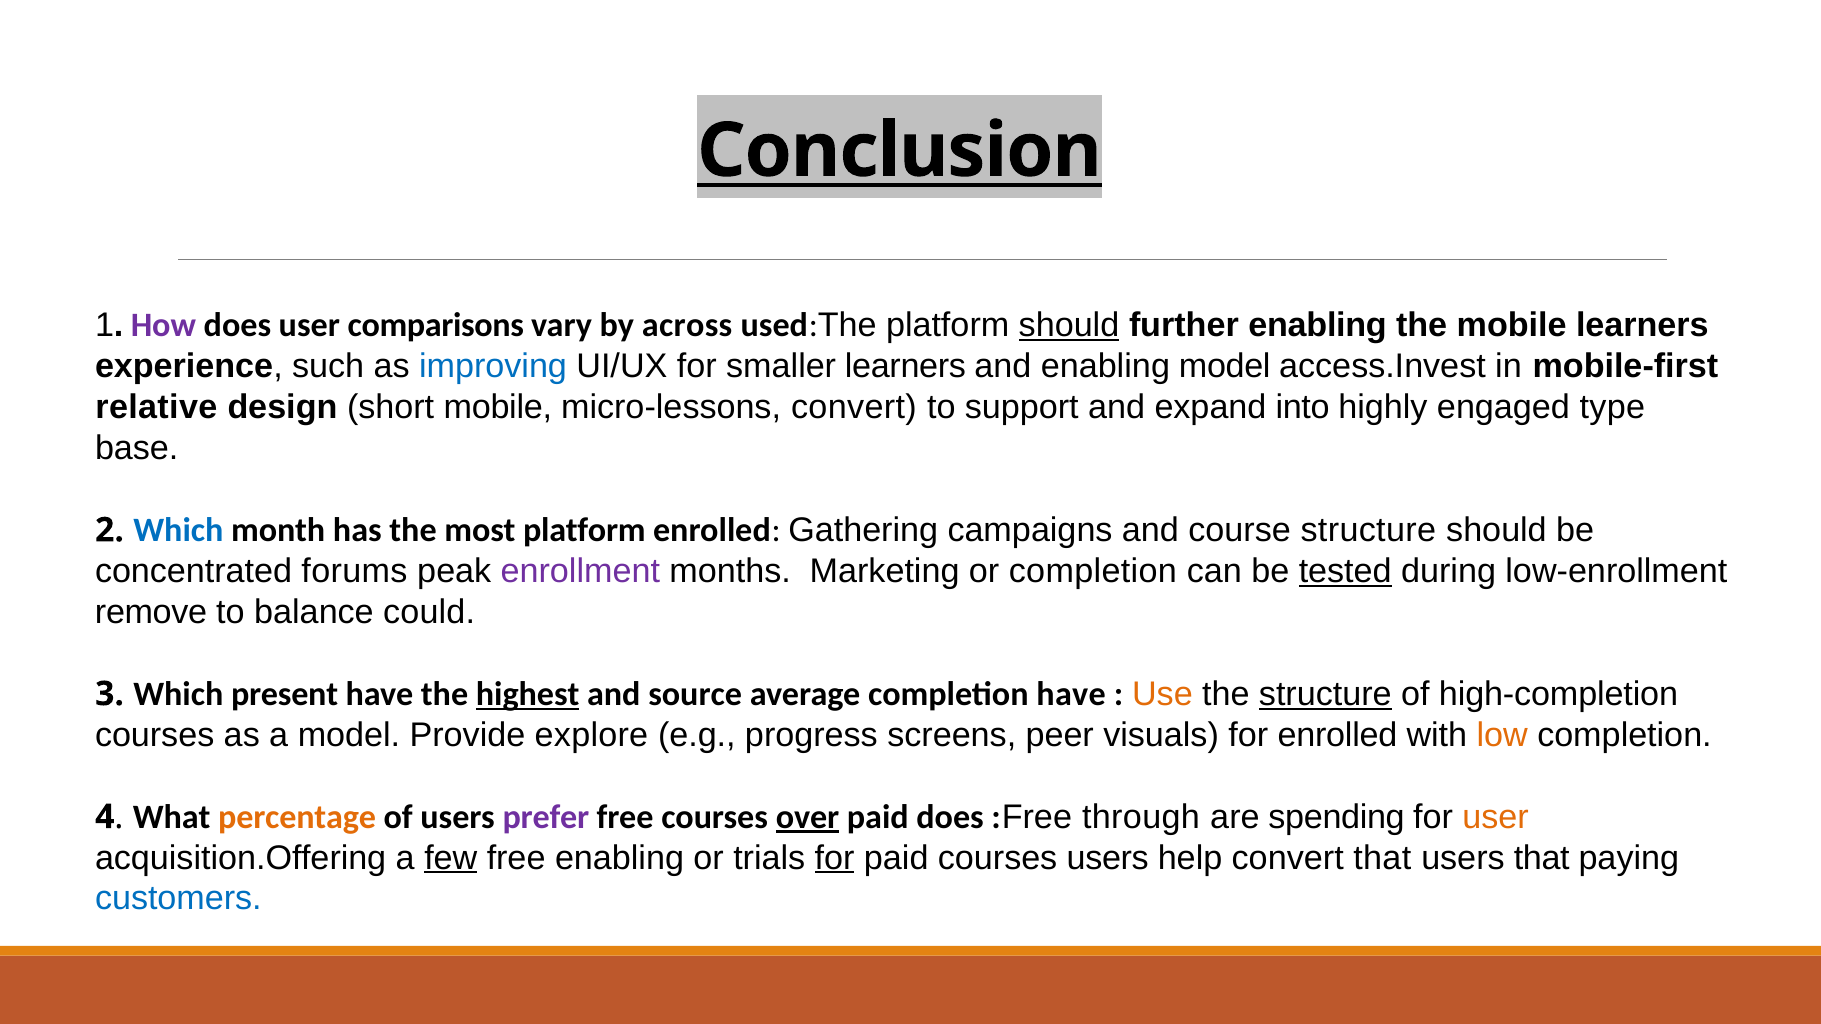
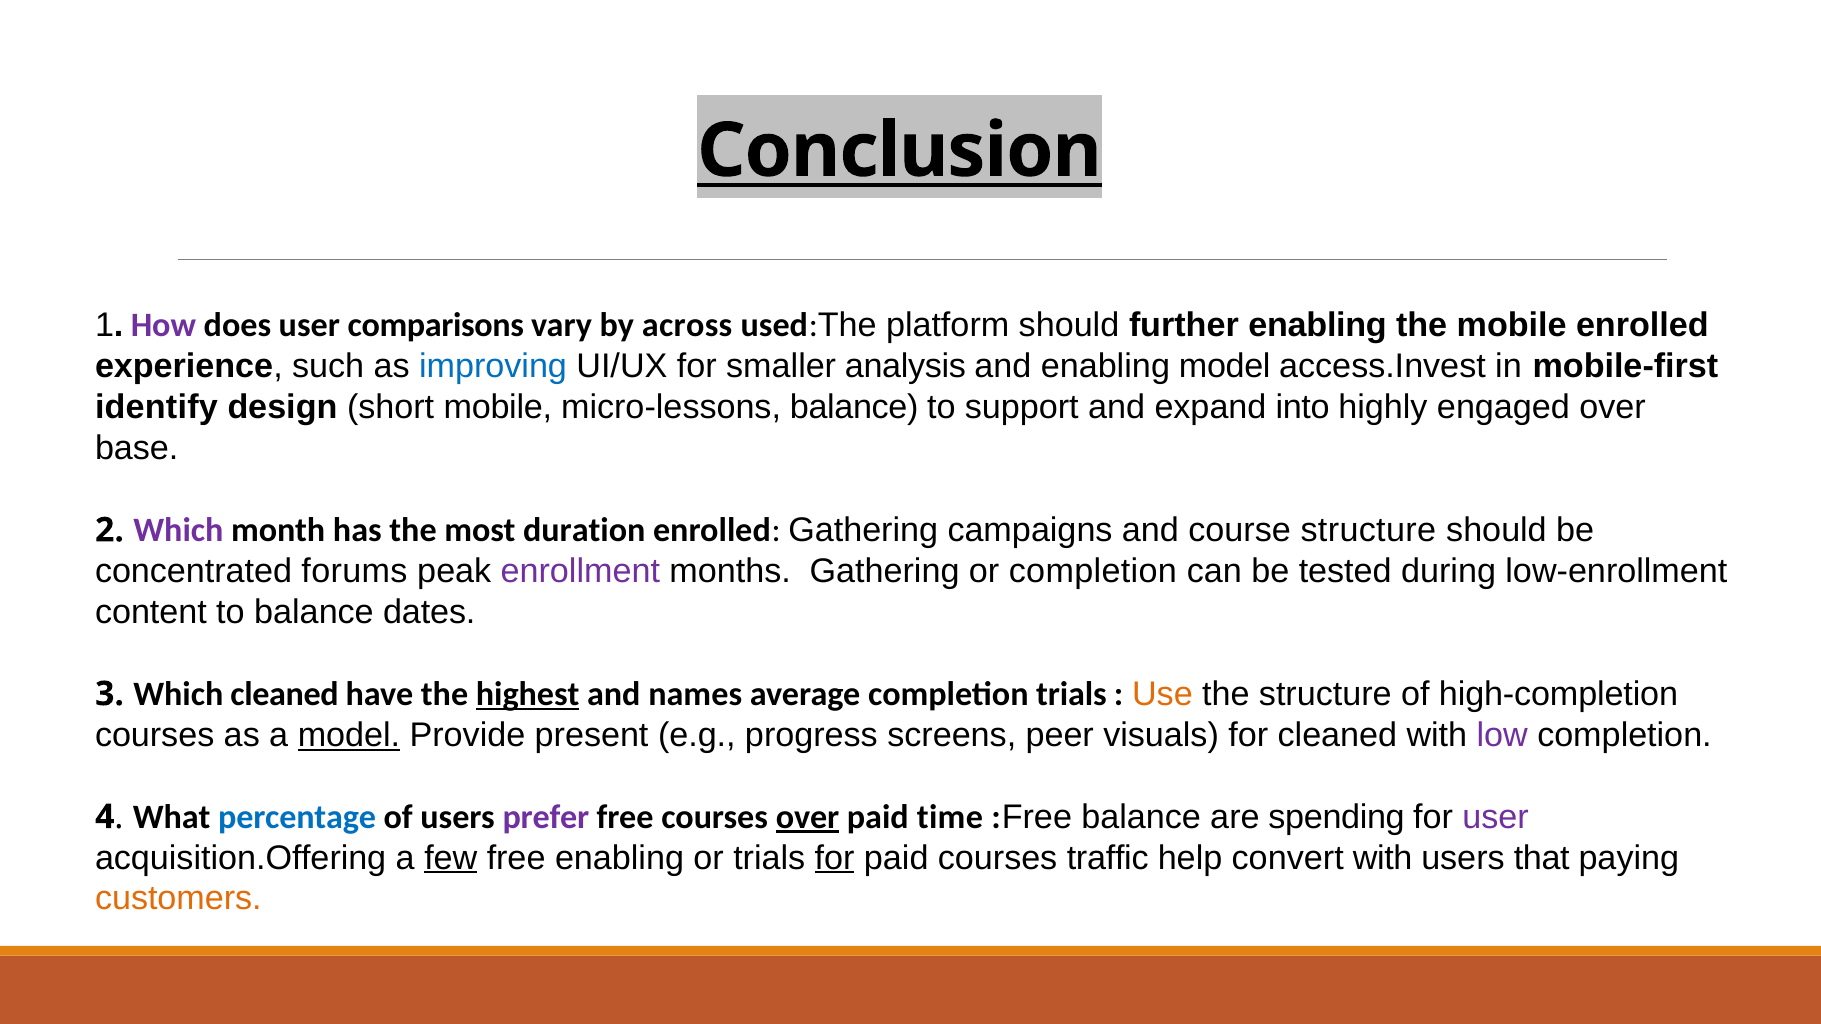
should underline: present -> none (1069, 325)
mobile learners: learners -> enrolled (1642, 325)
smaller learners: learners -> analysis (905, 366)
relative: relative -> identify (156, 407)
micro-lessons convert: convert -> balance (854, 407)
engaged type: type -> over (1613, 407)
Which colour: blue -> purple (178, 530)
most platform: platform -> duration (584, 530)
months Marketing: Marketing -> Gathering (885, 571)
tested underline: present -> none (1345, 571)
remove: remove -> content (151, 612)
could: could -> dates (429, 612)
Which present: present -> cleaned (285, 694)
source: source -> names (695, 694)
completion have: have -> trials (1071, 694)
structure underline: present -> none (1325, 694)
model underline: none -> present (349, 735)
explore: explore -> present (592, 735)
for enrolled: enrolled -> cleaned (1337, 735)
low colour: orange -> purple (1502, 735)
percentage colour: orange -> blue (297, 817)
paid does: does -> time (950, 817)
:Free through: through -> balance (1141, 817)
user colour: orange -> purple (1495, 817)
courses users: users -> traffic (1108, 858)
convert that: that -> with (1383, 858)
customers colour: blue -> orange (178, 899)
